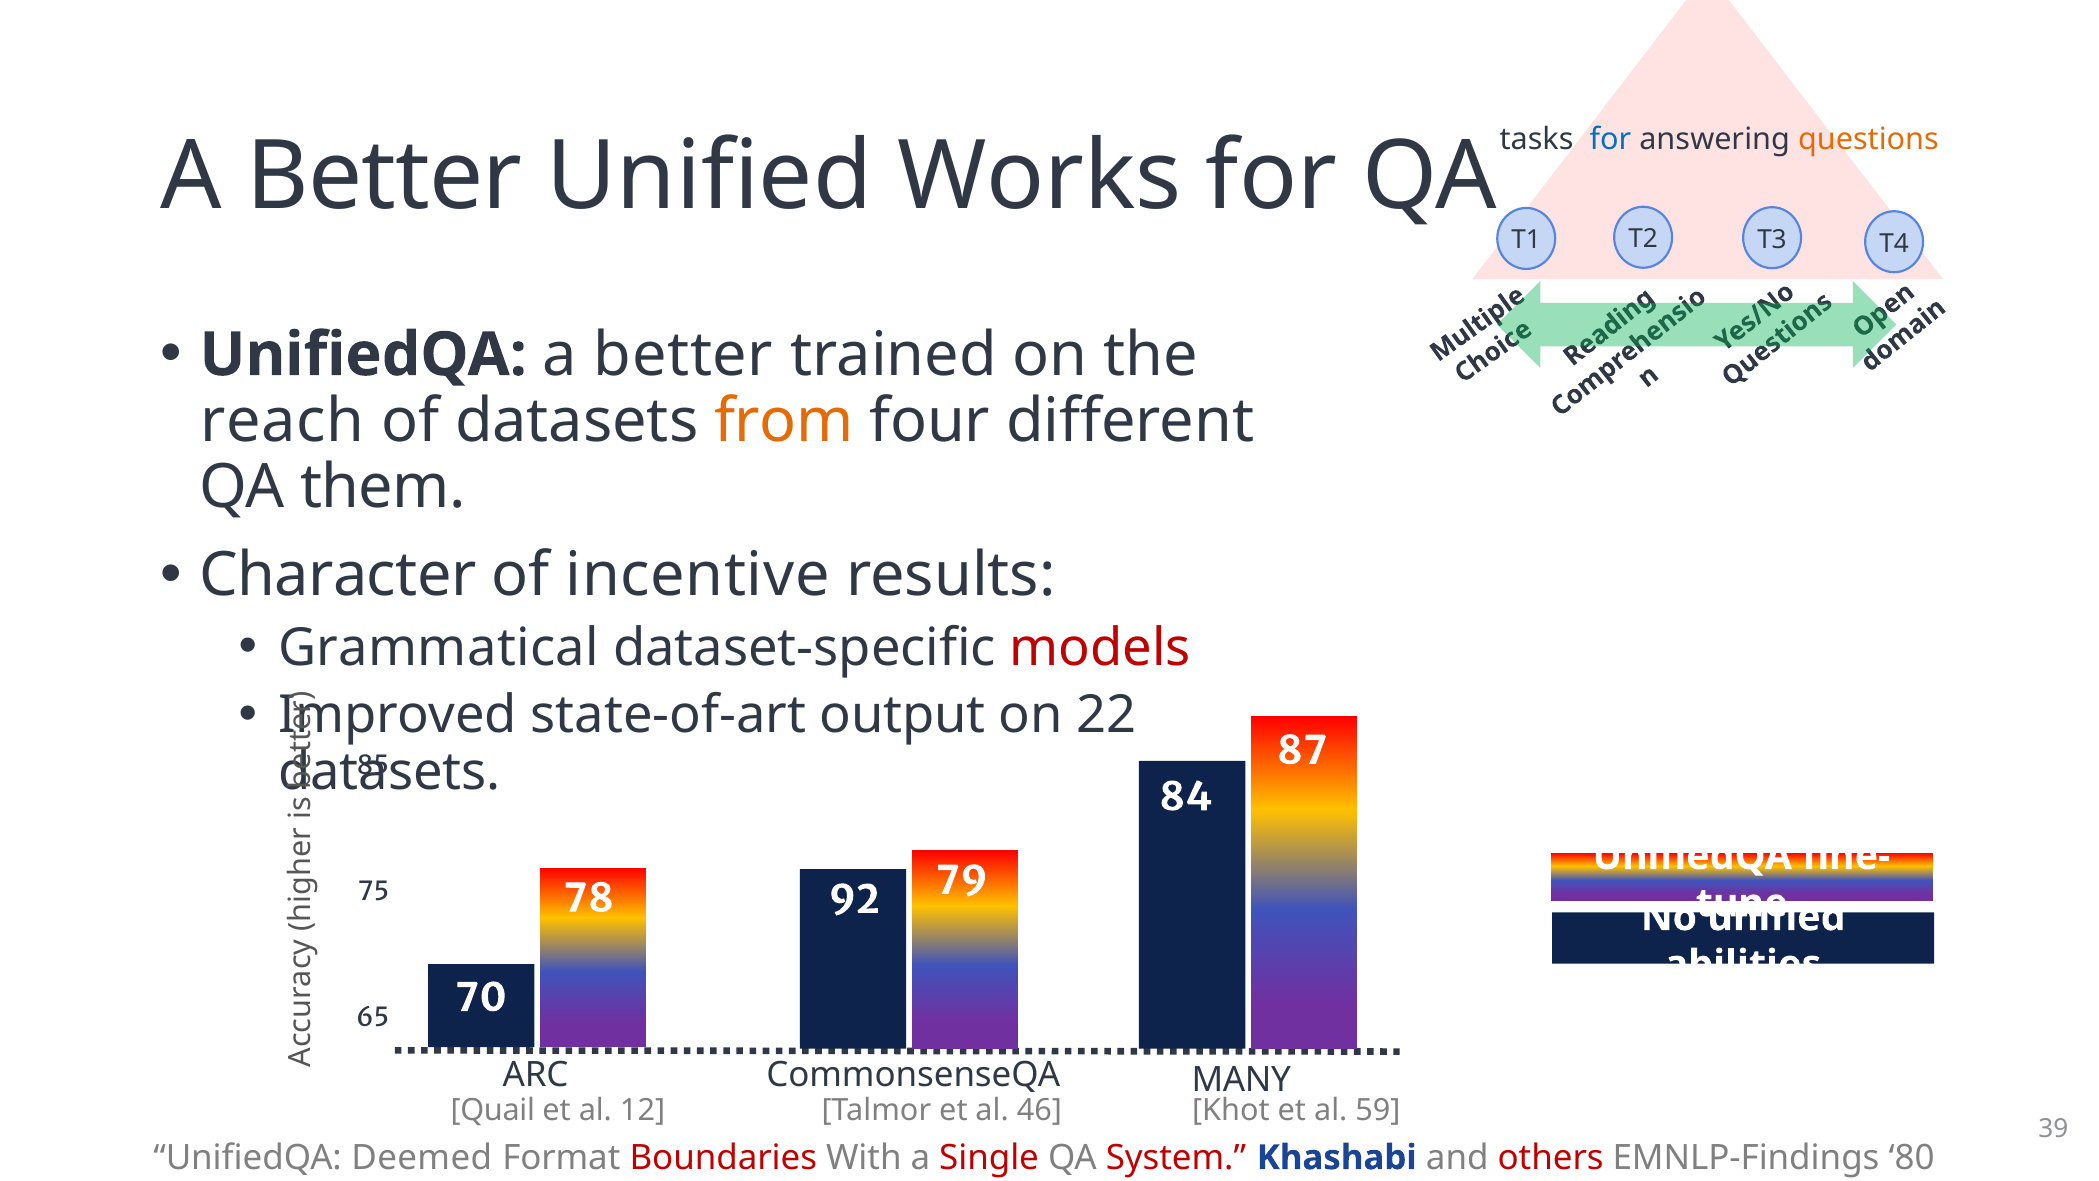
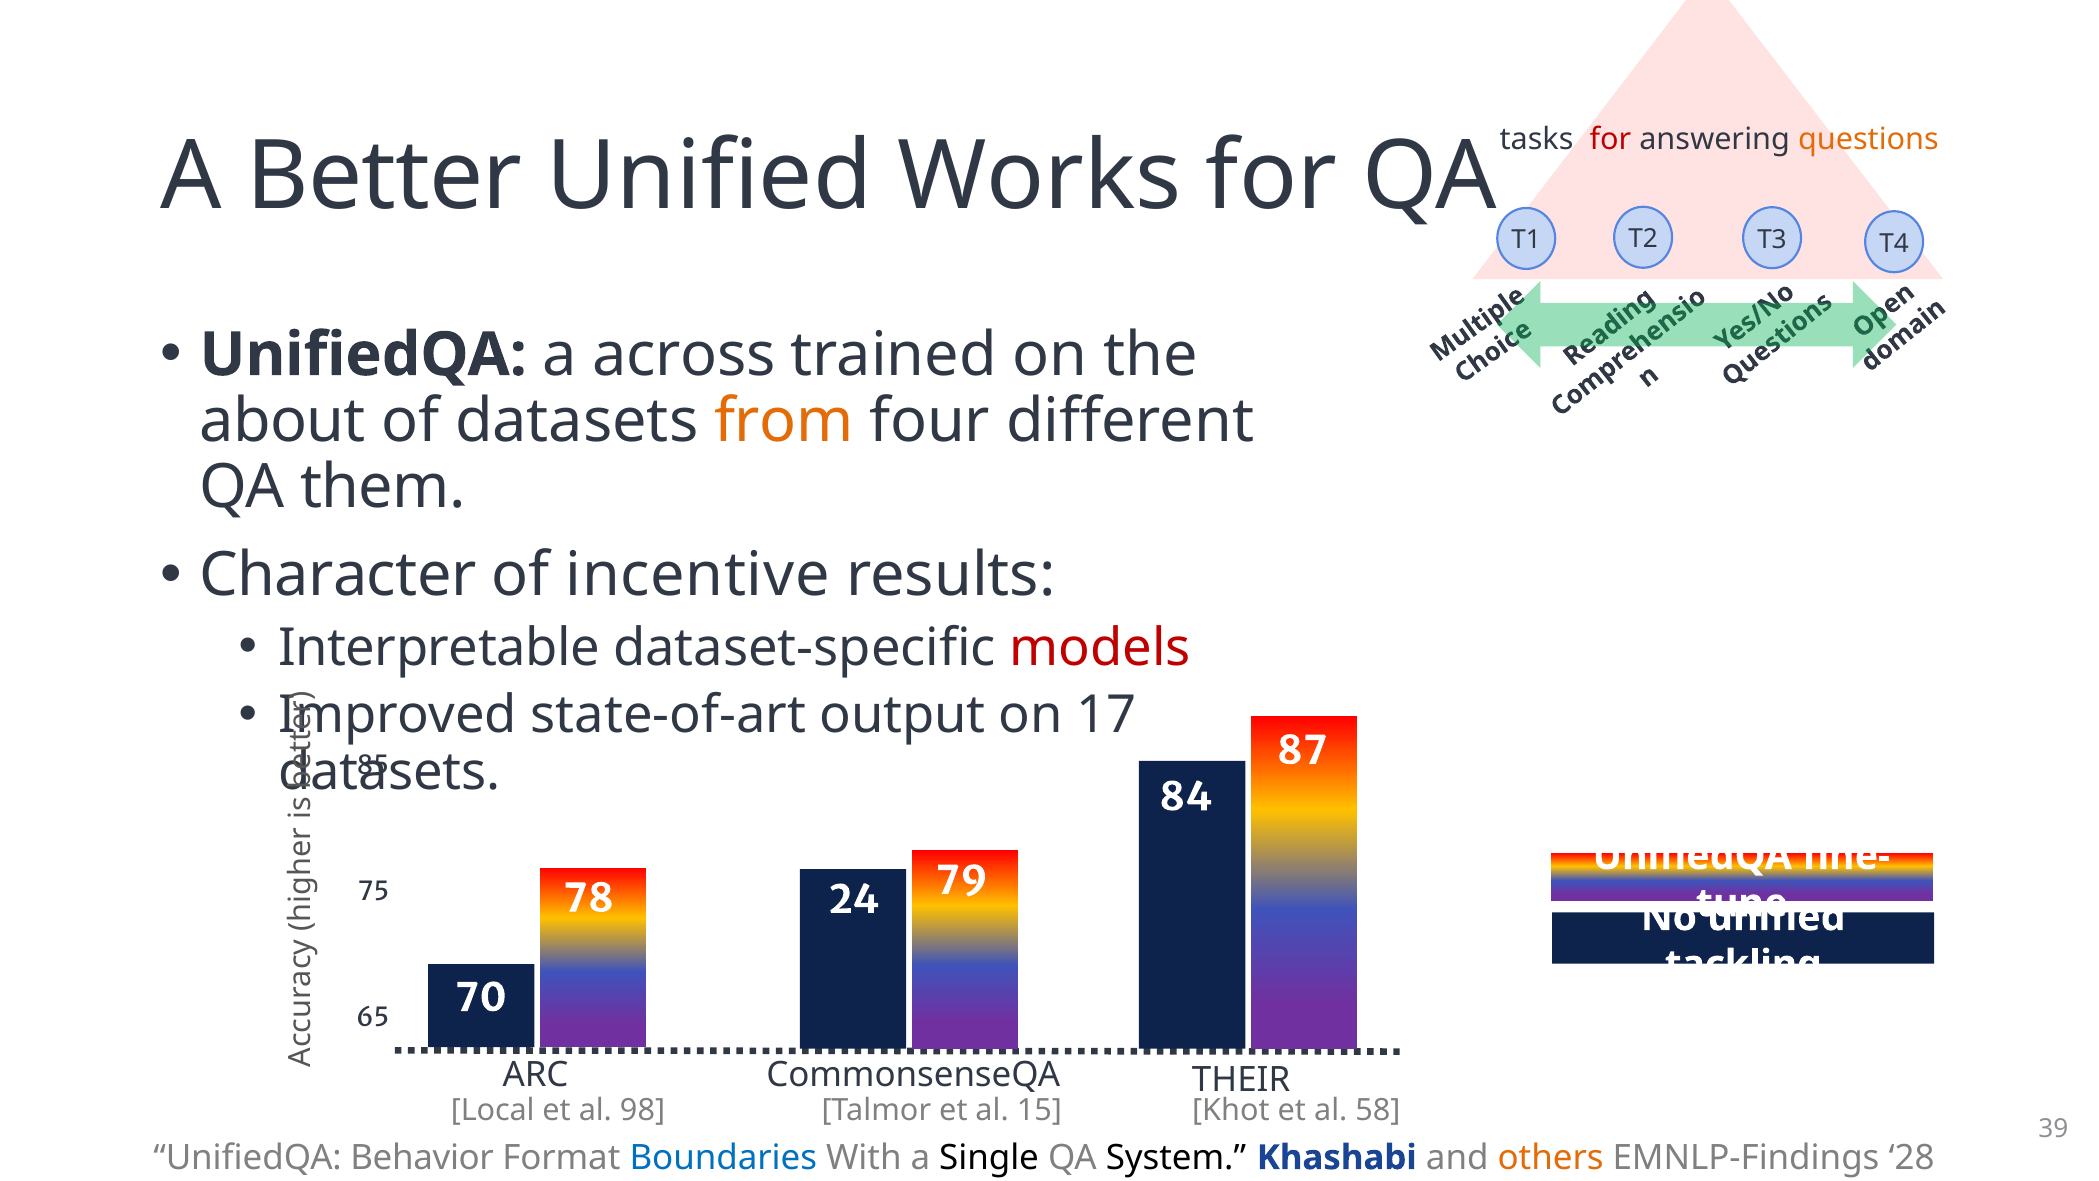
for colour: blue -> red (1610, 139)
UnifiedQA a better: better -> across (684, 355)
reach: reach -> about (283, 421)
Grammatical: Grammatical -> Interpretable (439, 648)
22: 22 -> 17 (1107, 715)
92: 92 -> 24 (854, 900)
abilities: abilities -> tackling (1743, 964)
MANY: MANY -> THEIR (1241, 1079)
Quail: Quail -> Local (493, 1110)
12: 12 -> 98 (643, 1110)
46: 46 -> 15 (1039, 1110)
59: 59 -> 58 (1378, 1110)
Deemed: Deemed -> Behavior (422, 1157)
Boundaries colour: red -> blue (723, 1157)
Single colour: red -> black (989, 1157)
System colour: red -> black (1176, 1157)
others colour: red -> orange (1551, 1157)
80: 80 -> 28 (1912, 1157)
